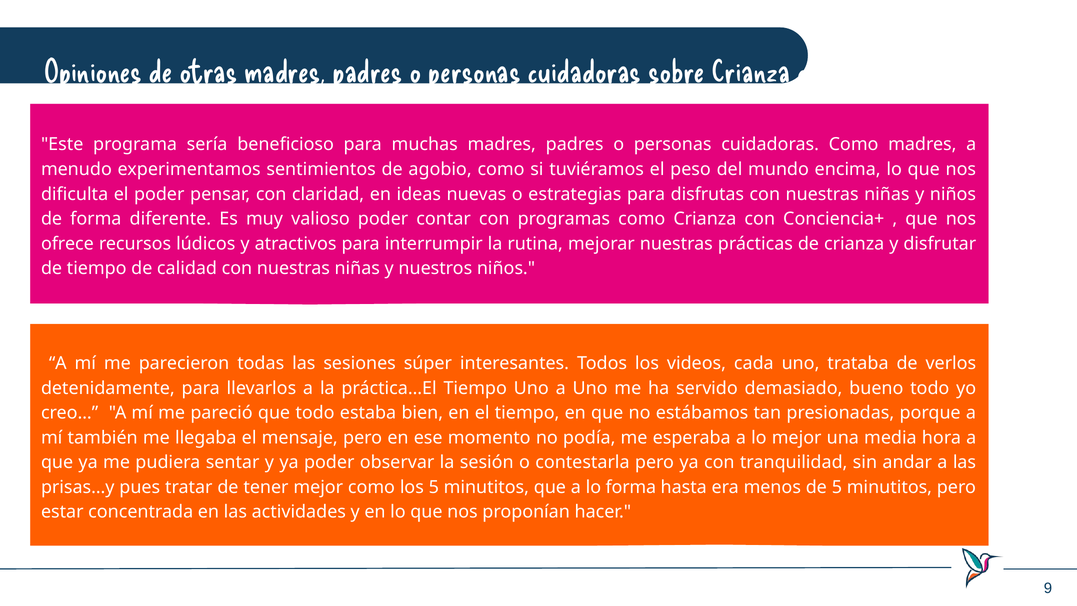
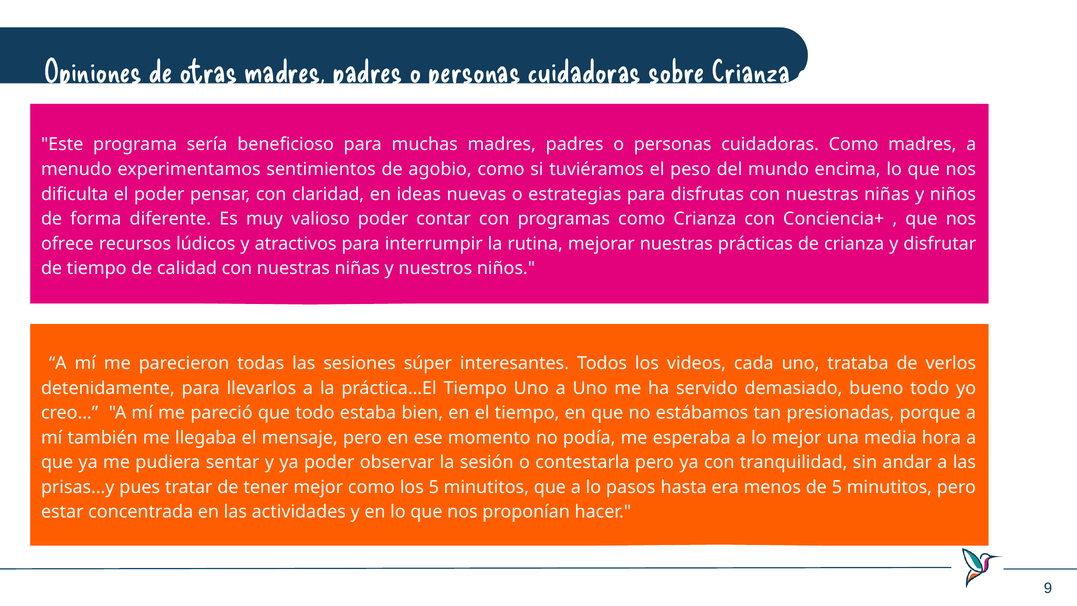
lo forma: forma -> pasos (631, 487)
